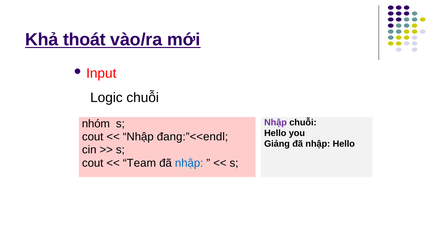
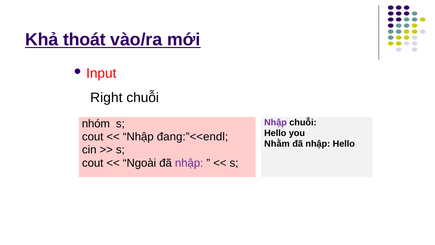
Logic: Logic -> Right (106, 98)
Giảng: Giảng -> Nhằm (277, 144)
Team: Team -> Ngoài (140, 163)
nhập colour: blue -> purple (189, 163)
